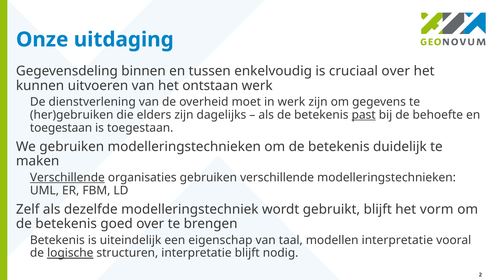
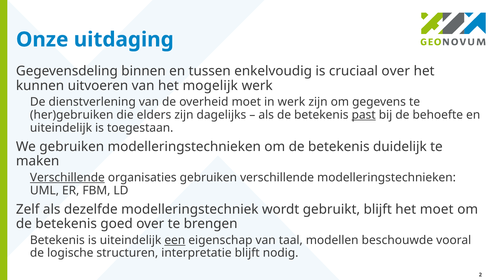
ontstaan: ontstaan -> mogelijk (210, 86)
toegestaan: toegestaan -> uiteindelijk (61, 128)
het vorm: vorm -> moet (437, 209)
een underline: none -> present (175, 240)
modellen interpretatie: interpretatie -> beschouwde (397, 240)
logische underline: present -> none (70, 253)
